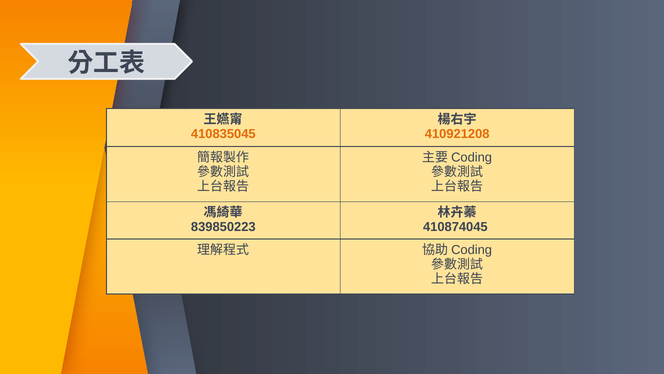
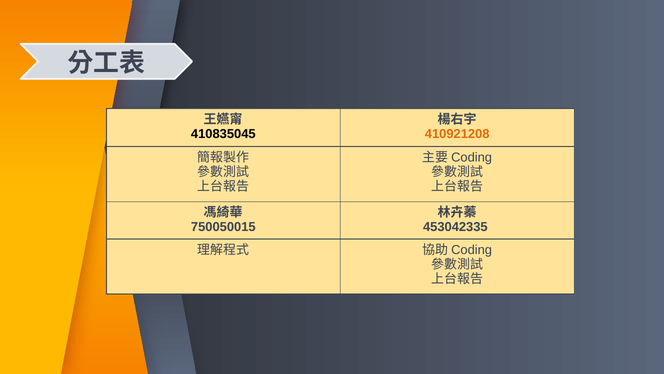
410835045 colour: orange -> black (223, 134)
839850223: 839850223 -> 750050015 (223, 227)
410874045: 410874045 -> 453042335 (455, 227)
